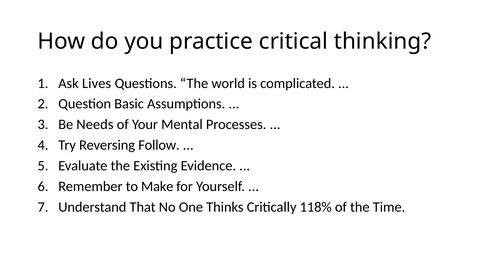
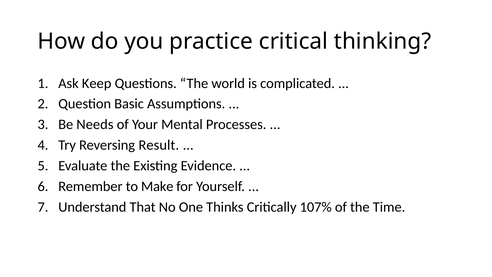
Lives: Lives -> Keep (97, 83)
Follow: Follow -> Result (159, 145)
118%: 118% -> 107% (316, 207)
